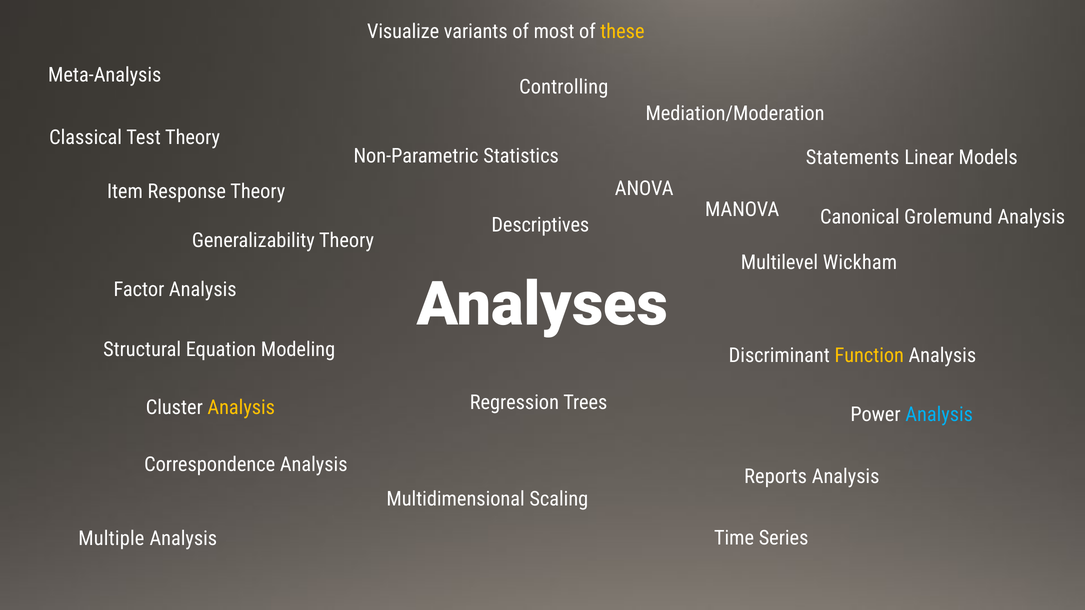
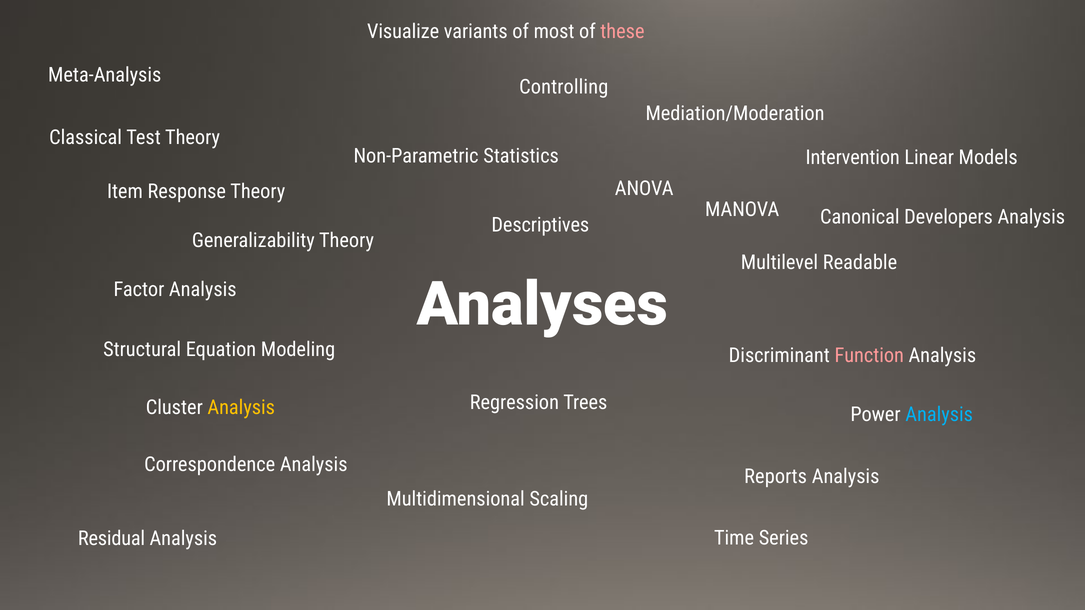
these colour: yellow -> pink (622, 32)
Statements: Statements -> Intervention (853, 157)
Grolemund: Grolemund -> Developers (949, 217)
Wickham: Wickham -> Readable (860, 263)
Function colour: yellow -> pink (869, 356)
Multiple: Multiple -> Residual (112, 539)
